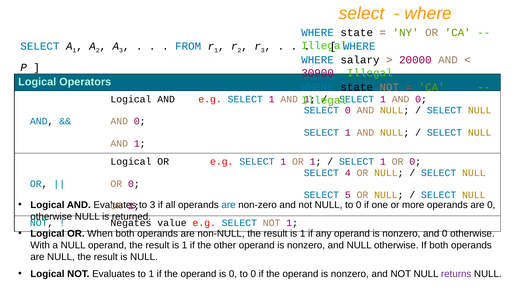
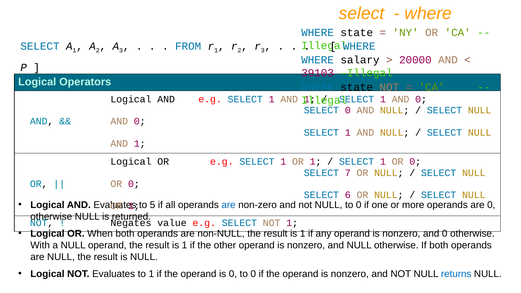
30900: 30900 -> 39103 (318, 73)
4: 4 -> 7 (348, 173)
5: 5 -> 6 (348, 195)
to 3: 3 -> 5 (153, 205)
returns colour: purple -> blue (456, 274)
